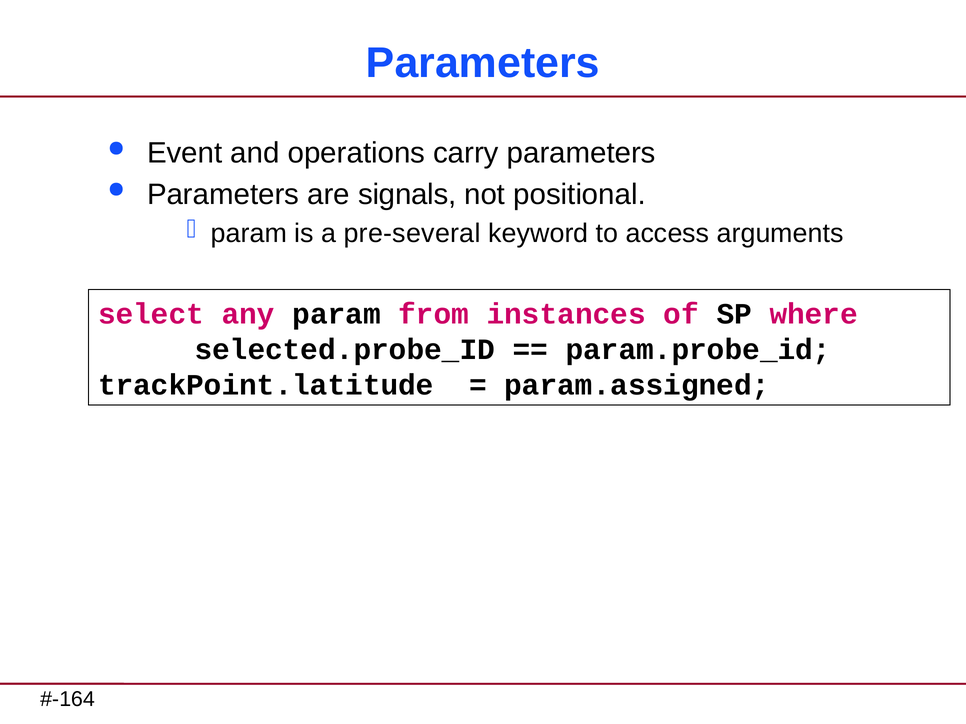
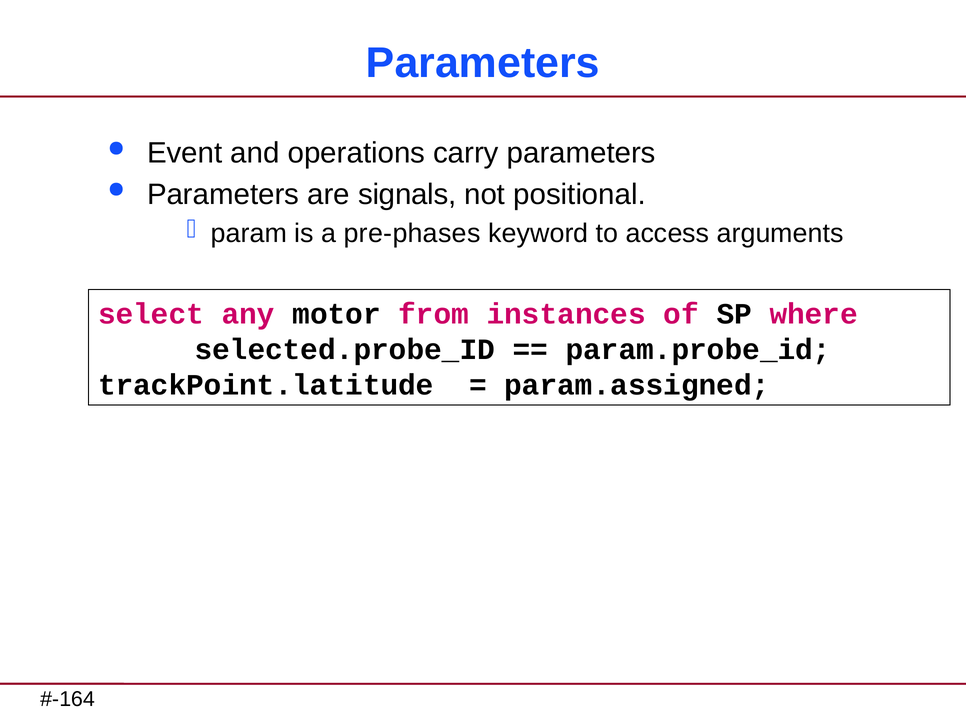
pre-several: pre-several -> pre-phases (412, 234)
any param: param -> motor (337, 314)
